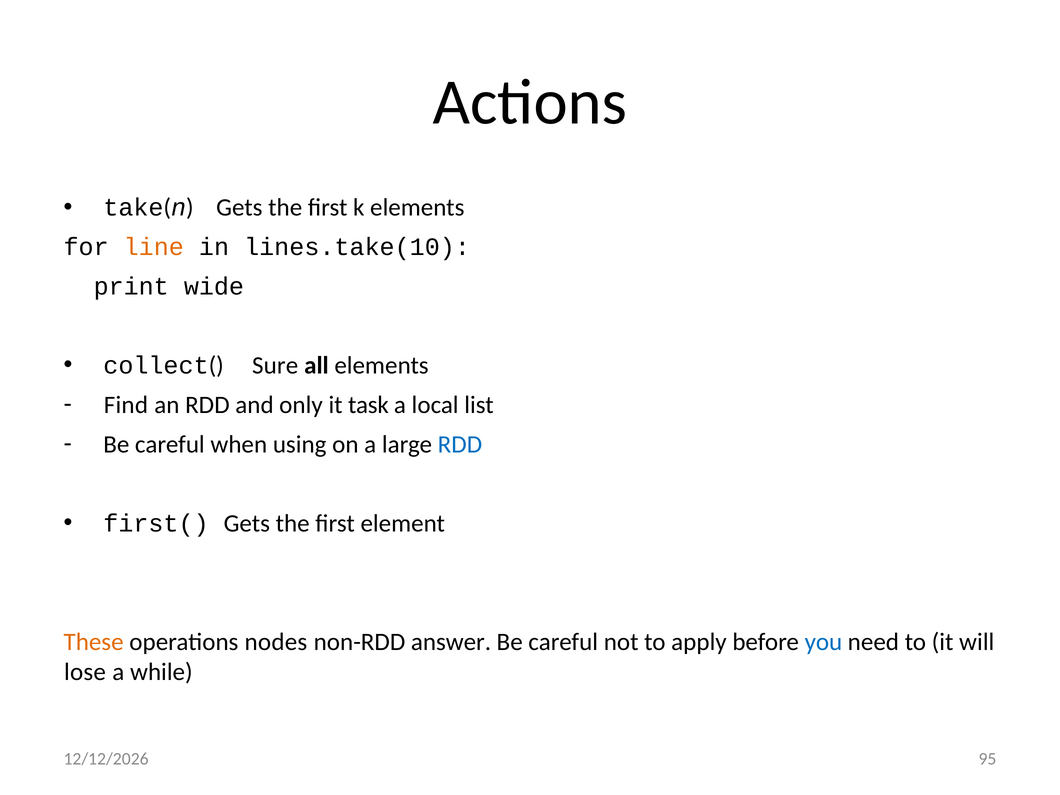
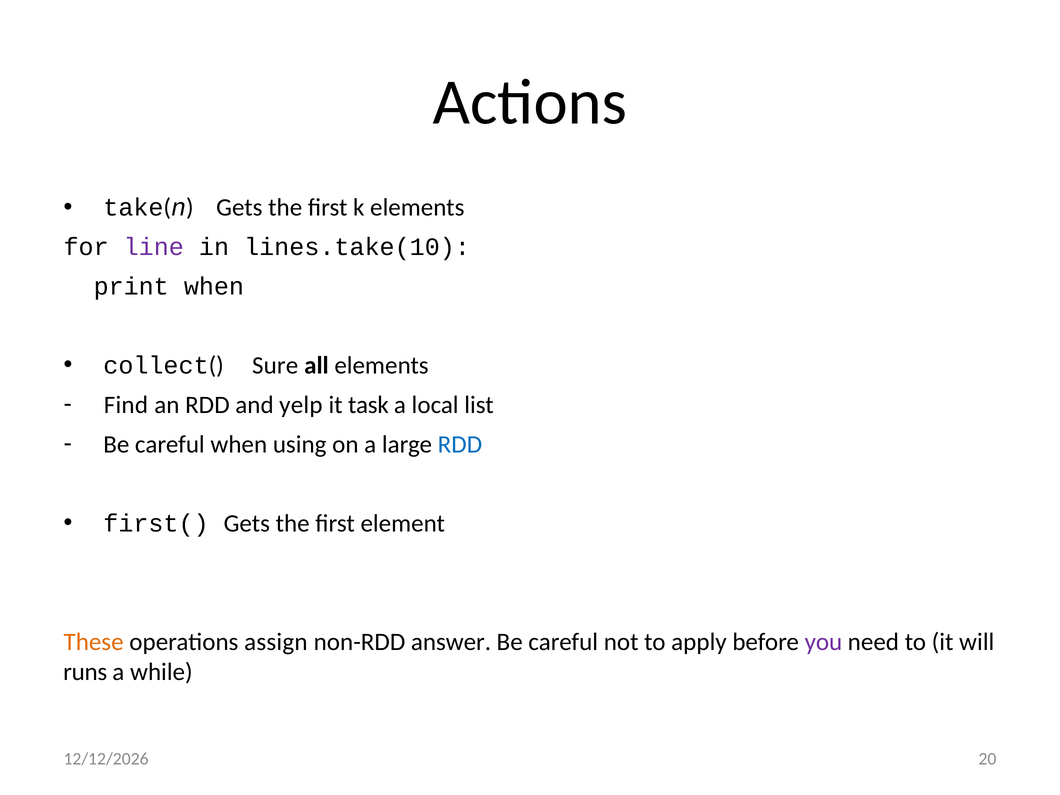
line colour: orange -> purple (154, 247)
print wide: wide -> when (214, 287)
only: only -> yelp (301, 405)
nodes: nodes -> assign (276, 642)
you colour: blue -> purple (823, 642)
lose: lose -> runs (85, 672)
95: 95 -> 20 (987, 759)
